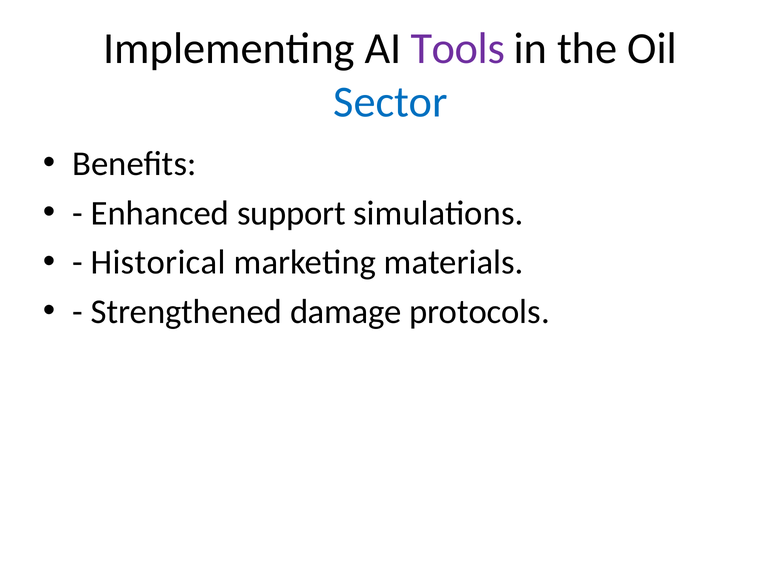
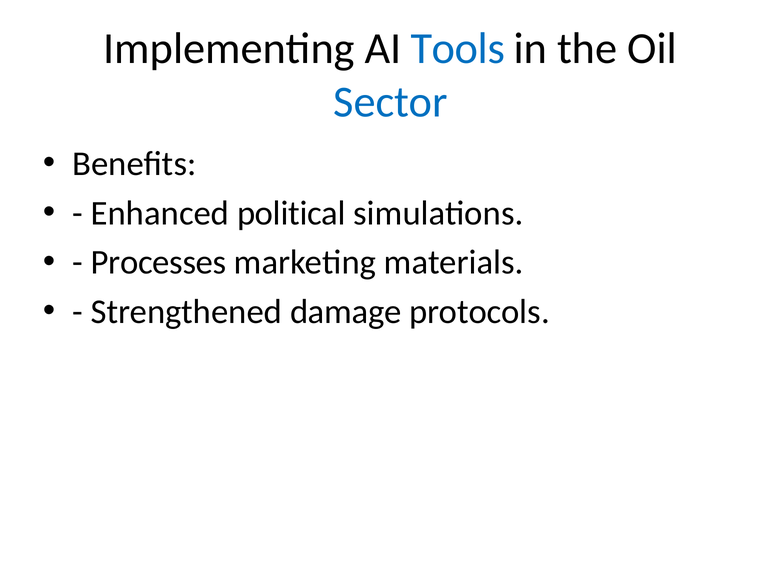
Tools colour: purple -> blue (458, 49)
support: support -> political (291, 213)
Historical: Historical -> Processes (159, 262)
